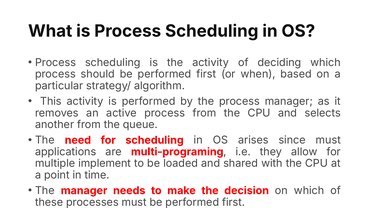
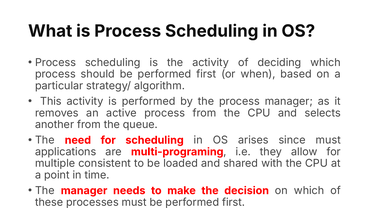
implement: implement -> consistent (105, 163)
